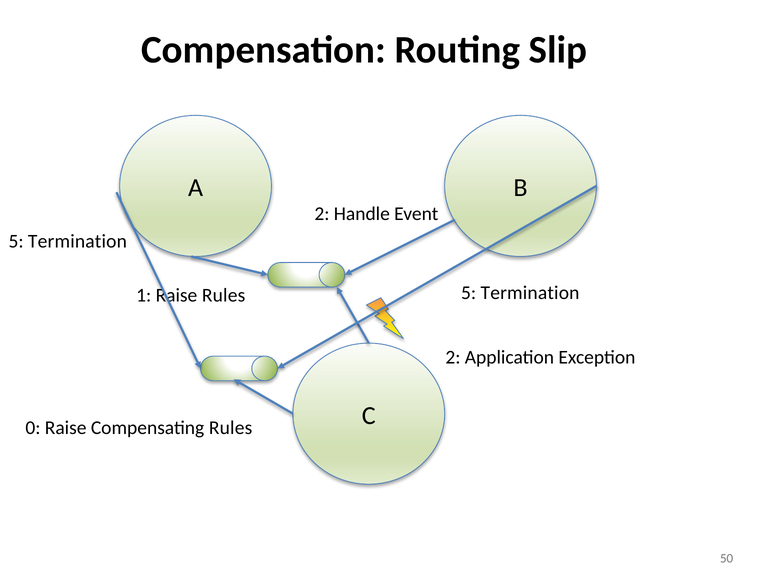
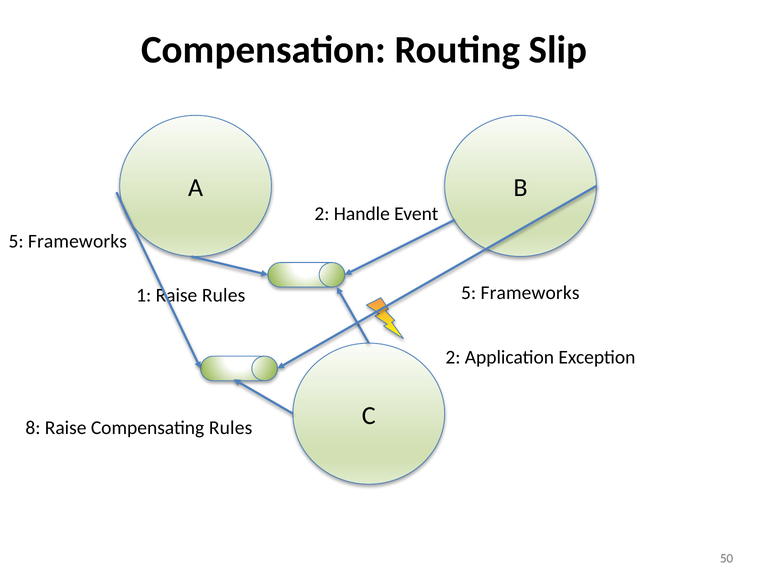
Termination: Termination -> Frameworks (77, 241)
Termination: Termination -> Frameworks (530, 293)
0: 0 -> 8 (33, 428)
